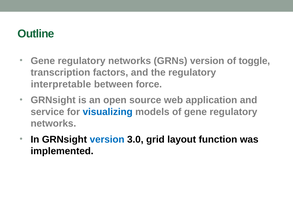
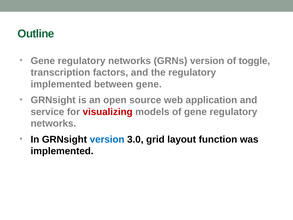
interpretable: interpretable -> implemented (61, 84)
between force: force -> gene (149, 84)
visualizing colour: blue -> red (108, 112)
